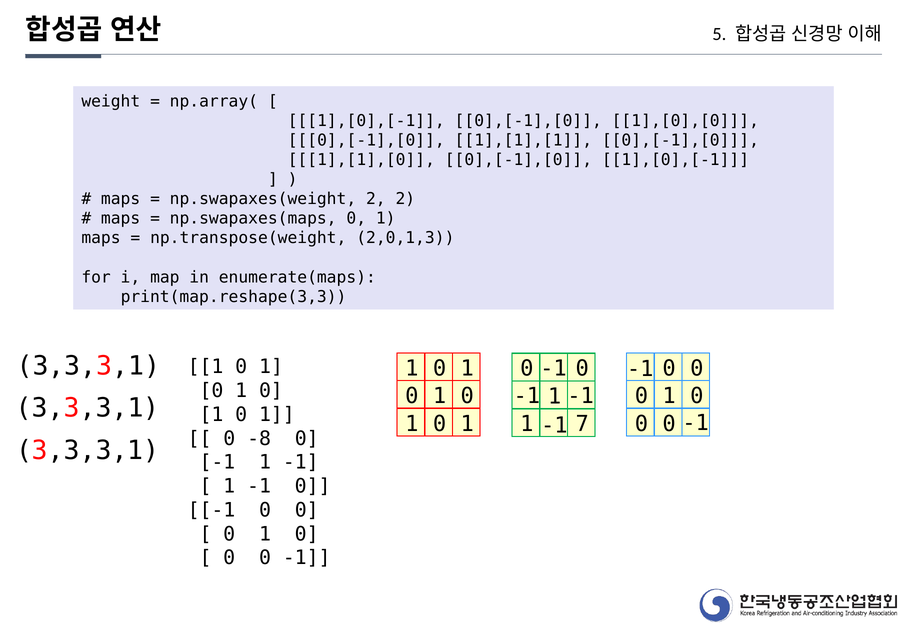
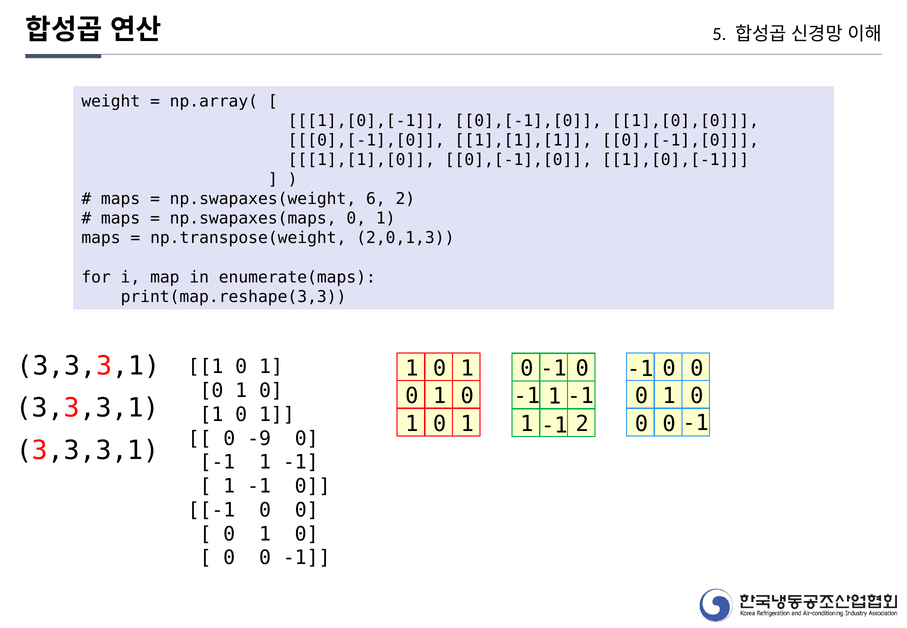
np.swapaxes(weight 2: 2 -> 6 (376, 199)
1 7: 7 -> 2 (582, 424)
-8: -8 -> -9 (259, 438)
